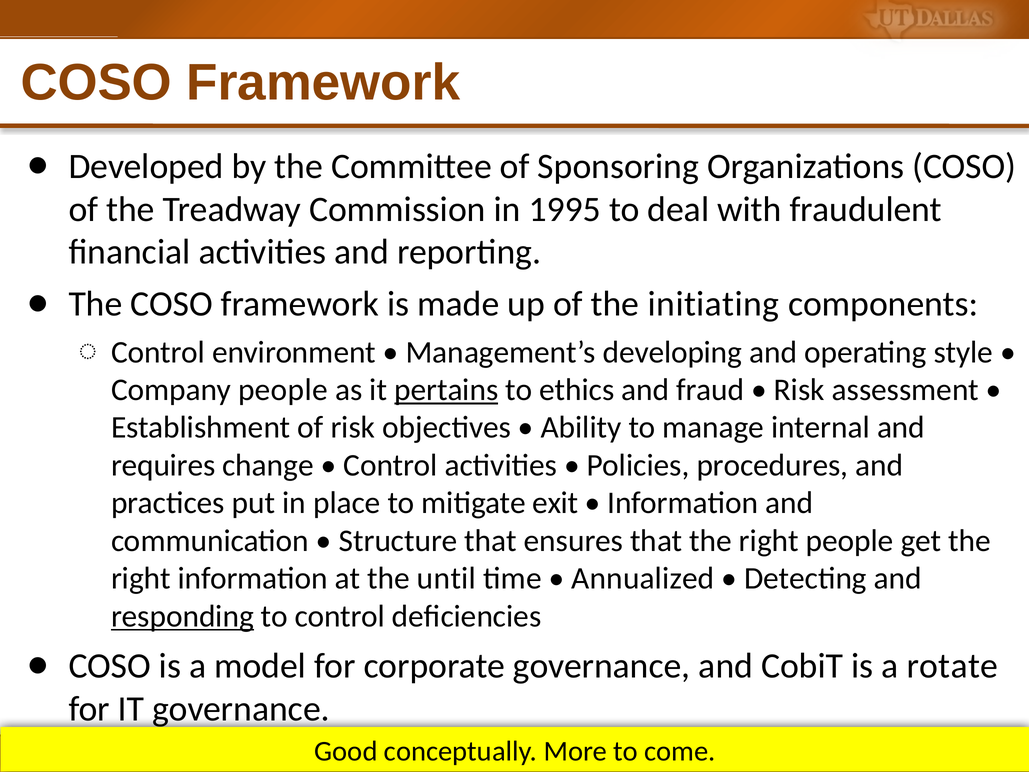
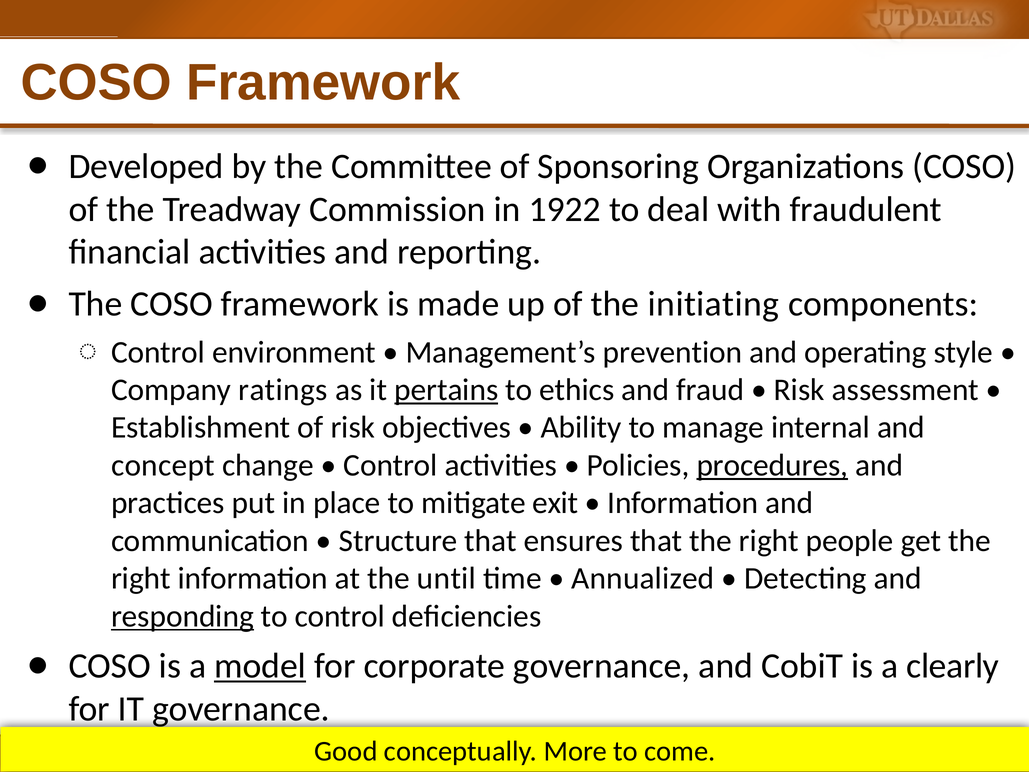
1995: 1995 -> 1922 (565, 209)
developing: developing -> prevention (672, 352)
Company people: people -> ratings (283, 390)
requires: requires -> concept (163, 465)
procedures underline: none -> present (772, 465)
model underline: none -> present (260, 666)
rotate: rotate -> clearly (953, 666)
